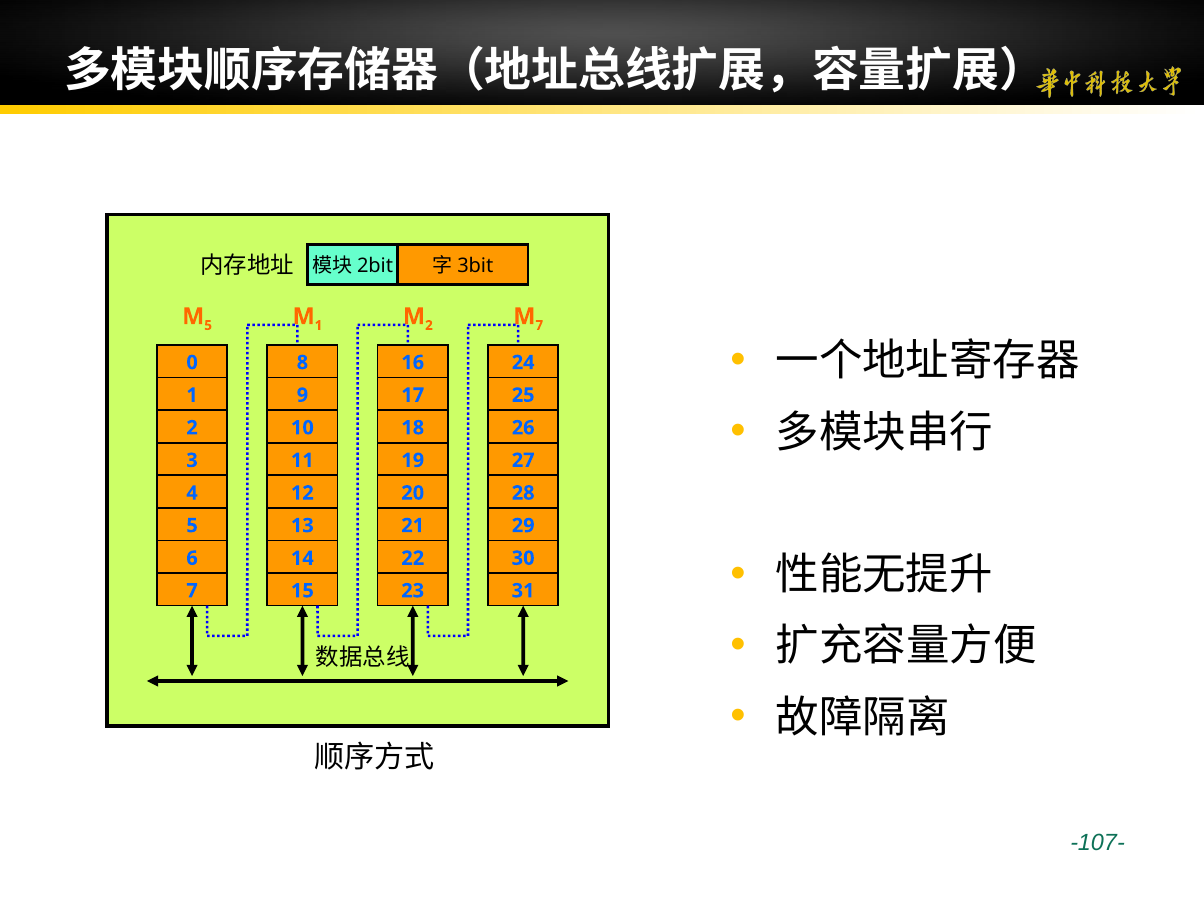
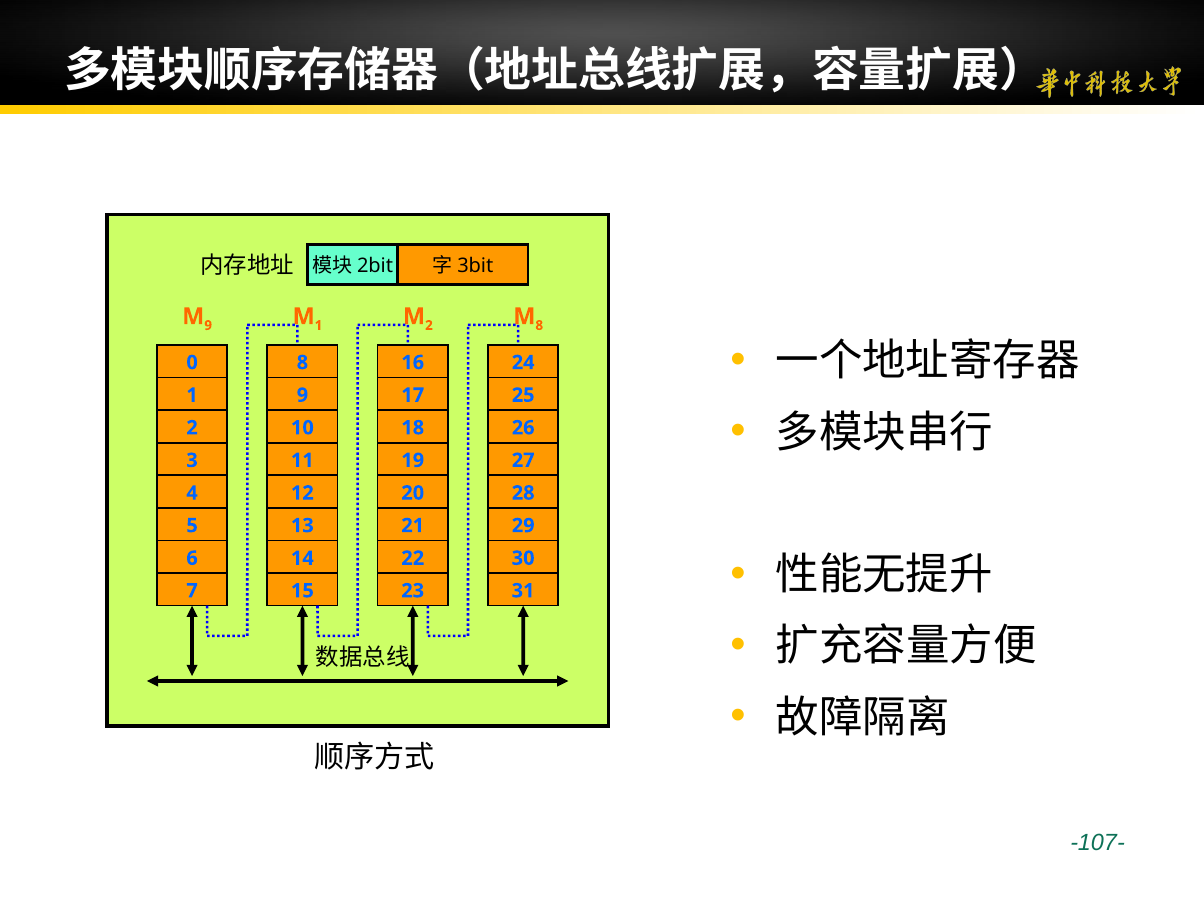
5: 5 -> 9 (208, 325)
7: 7 -> 8 (539, 325)
